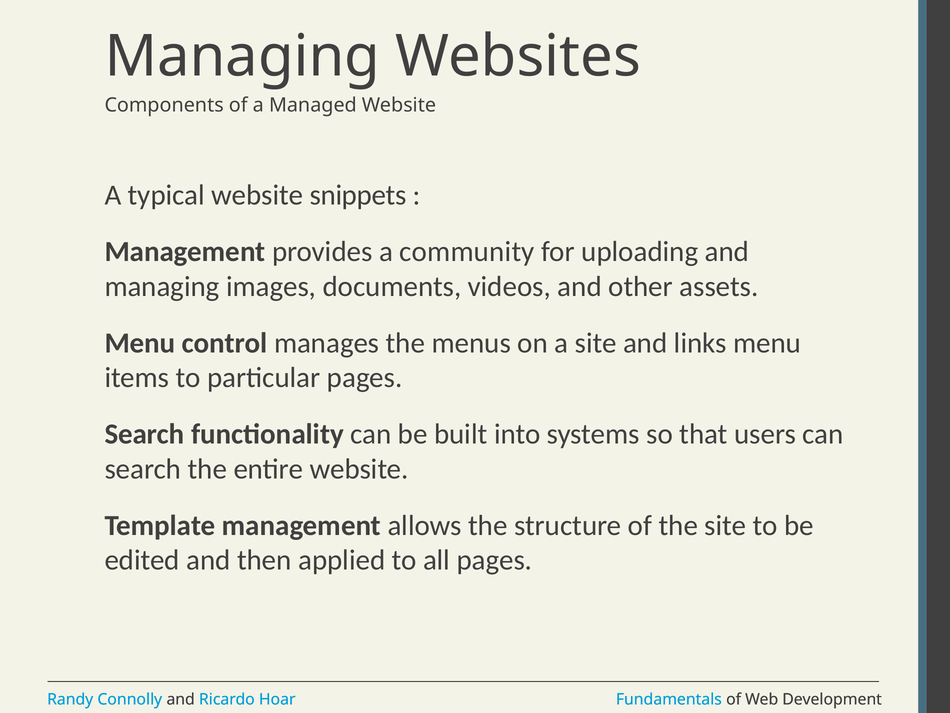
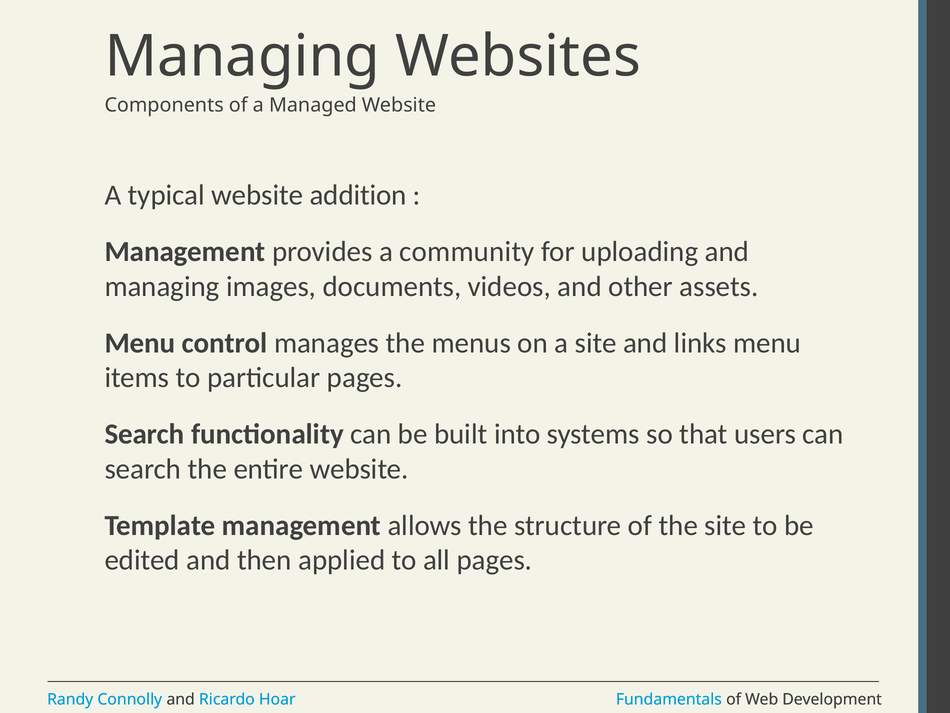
snippets: snippets -> addition (358, 195)
